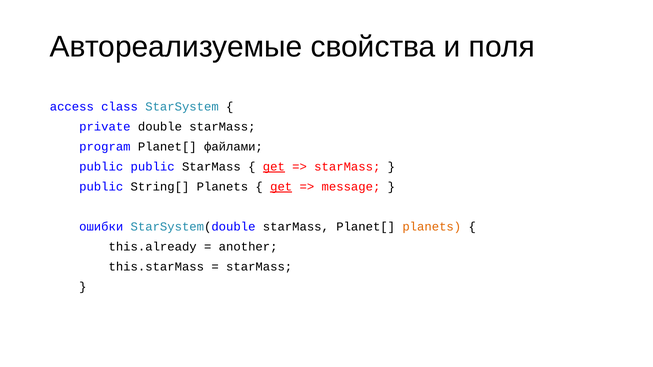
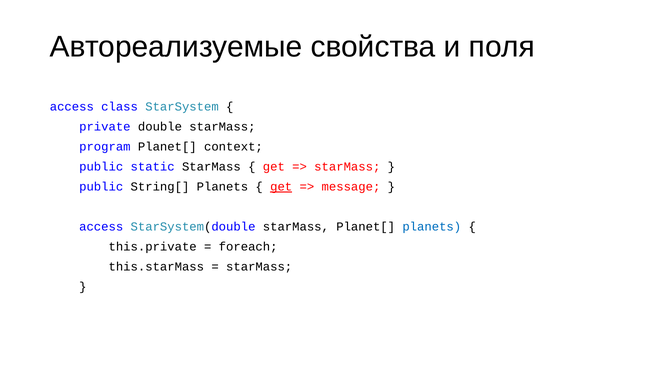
файлами: файлами -> context (233, 147)
public public: public -> static (153, 167)
get underline: present -> none (274, 167)
ошибки: ошибки -> access (101, 227)
planets colour: orange -> blue (432, 227)
this.already: this.already -> this.private (153, 247)
another: another -> foreach (248, 247)
